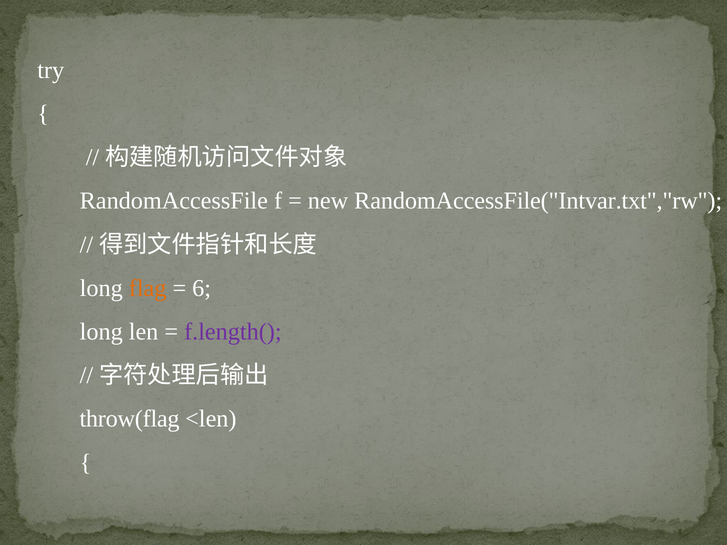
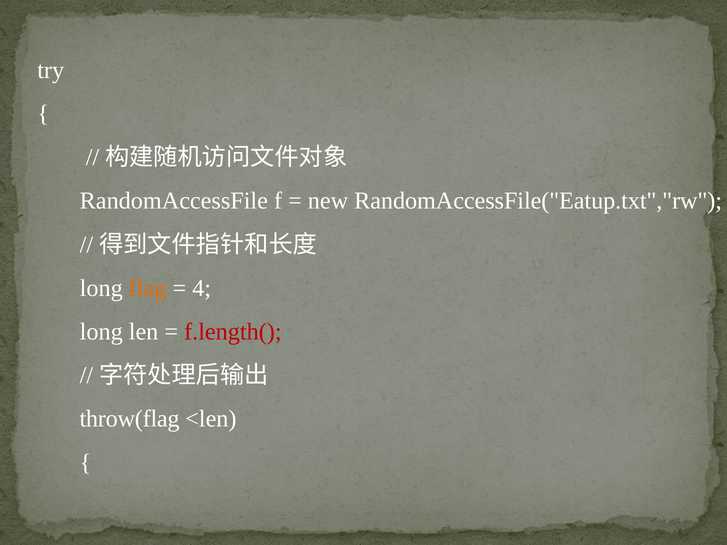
RandomAccessFile("Intvar.txt","rw: RandomAccessFile("Intvar.txt","rw -> RandomAccessFile("Eatup.txt","rw (538, 201)
6: 6 -> 4 (202, 288)
f.length( colour: purple -> red (233, 332)
